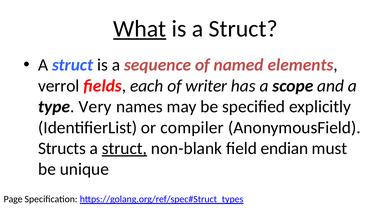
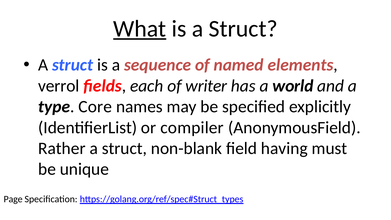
scope: scope -> world (293, 86)
Very: Very -> Core (95, 107)
Structs: Structs -> Rather (62, 148)
struct underline: present -> none (124, 148)
endian: endian -> having (284, 148)
